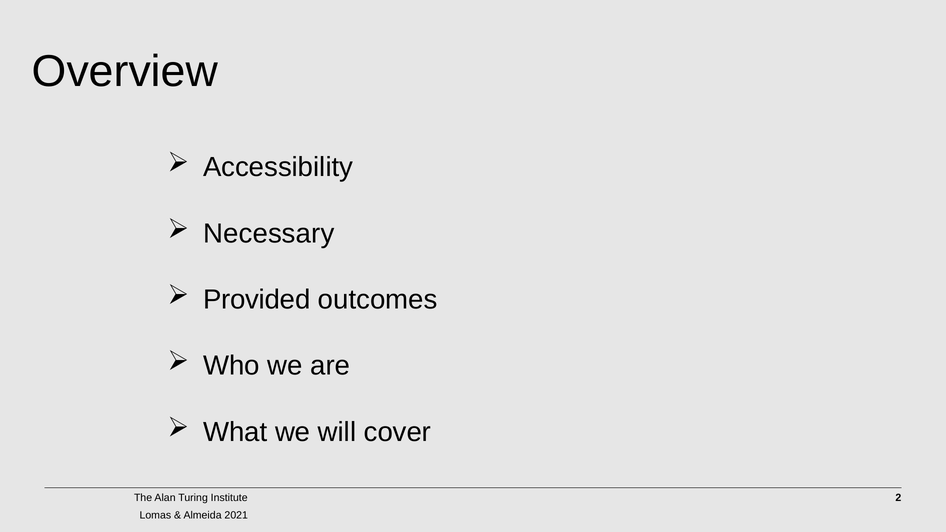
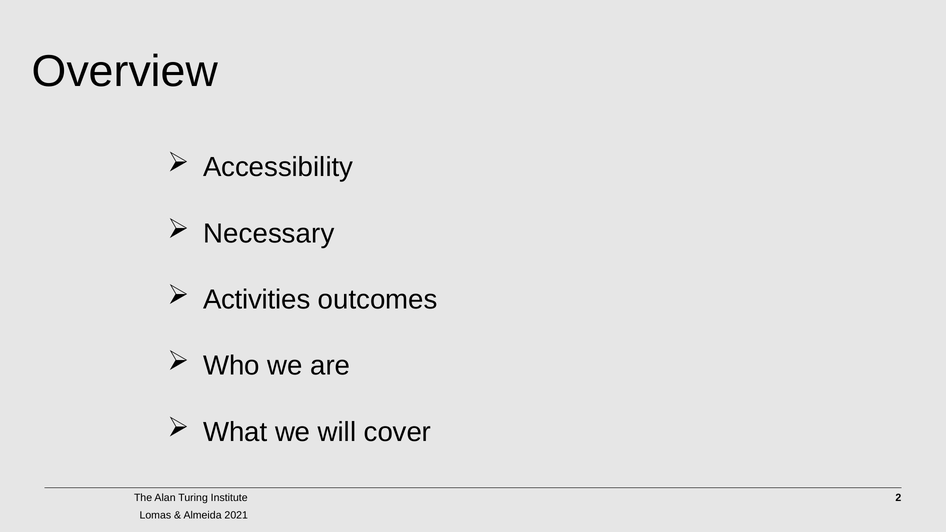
Provided: Provided -> Activities (257, 300)
